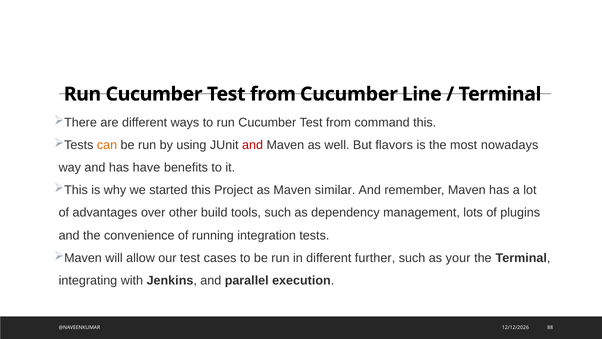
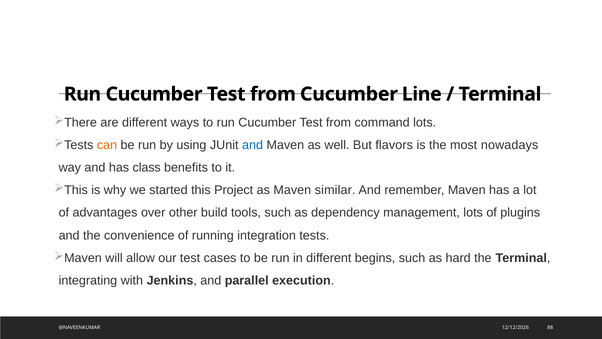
command this: this -> lots (425, 122)
and colour: red -> blue (253, 145)
have: have -> class (147, 167)
further: further -> begins (375, 258)
your: your -> hard (458, 258)
